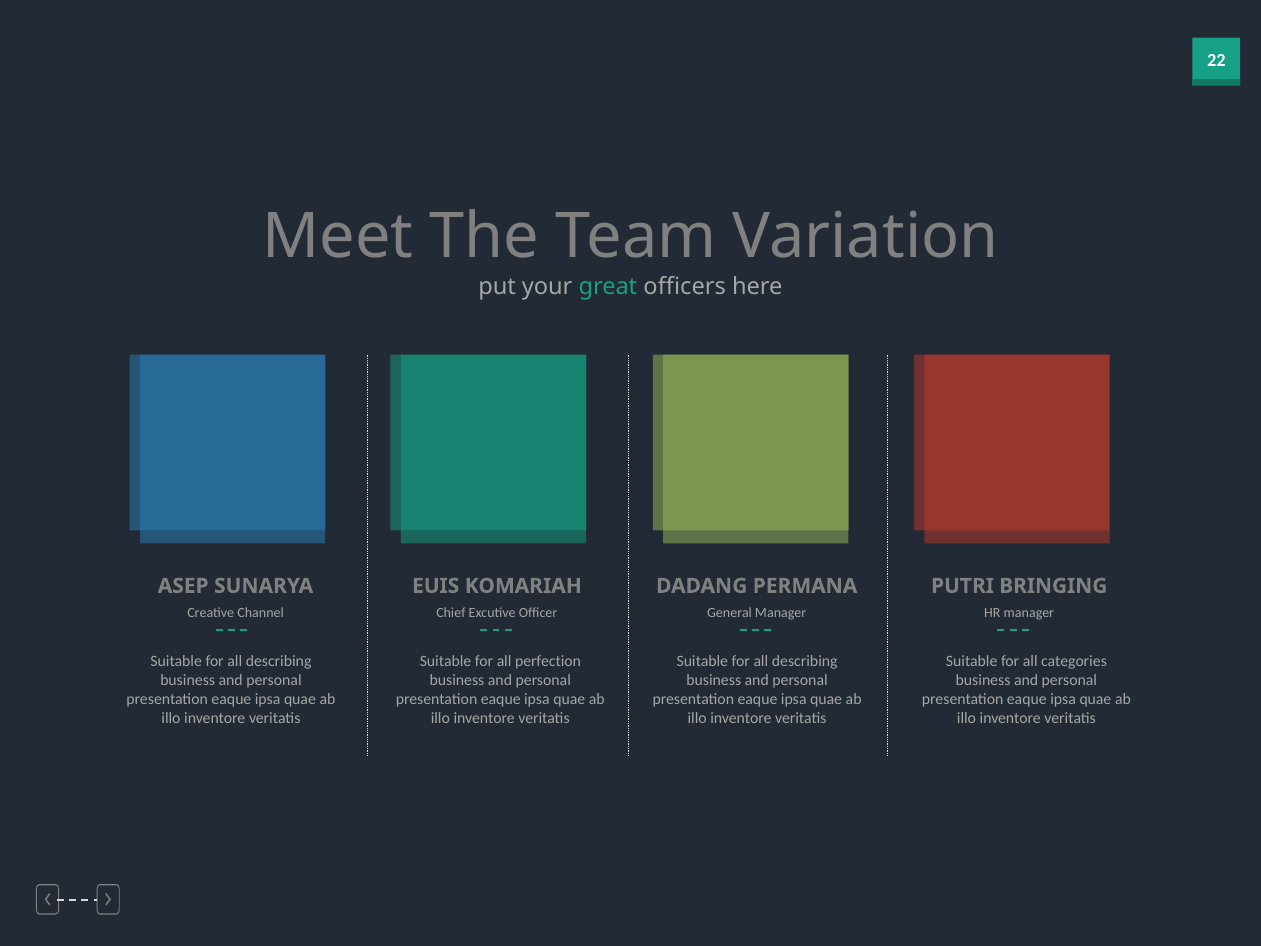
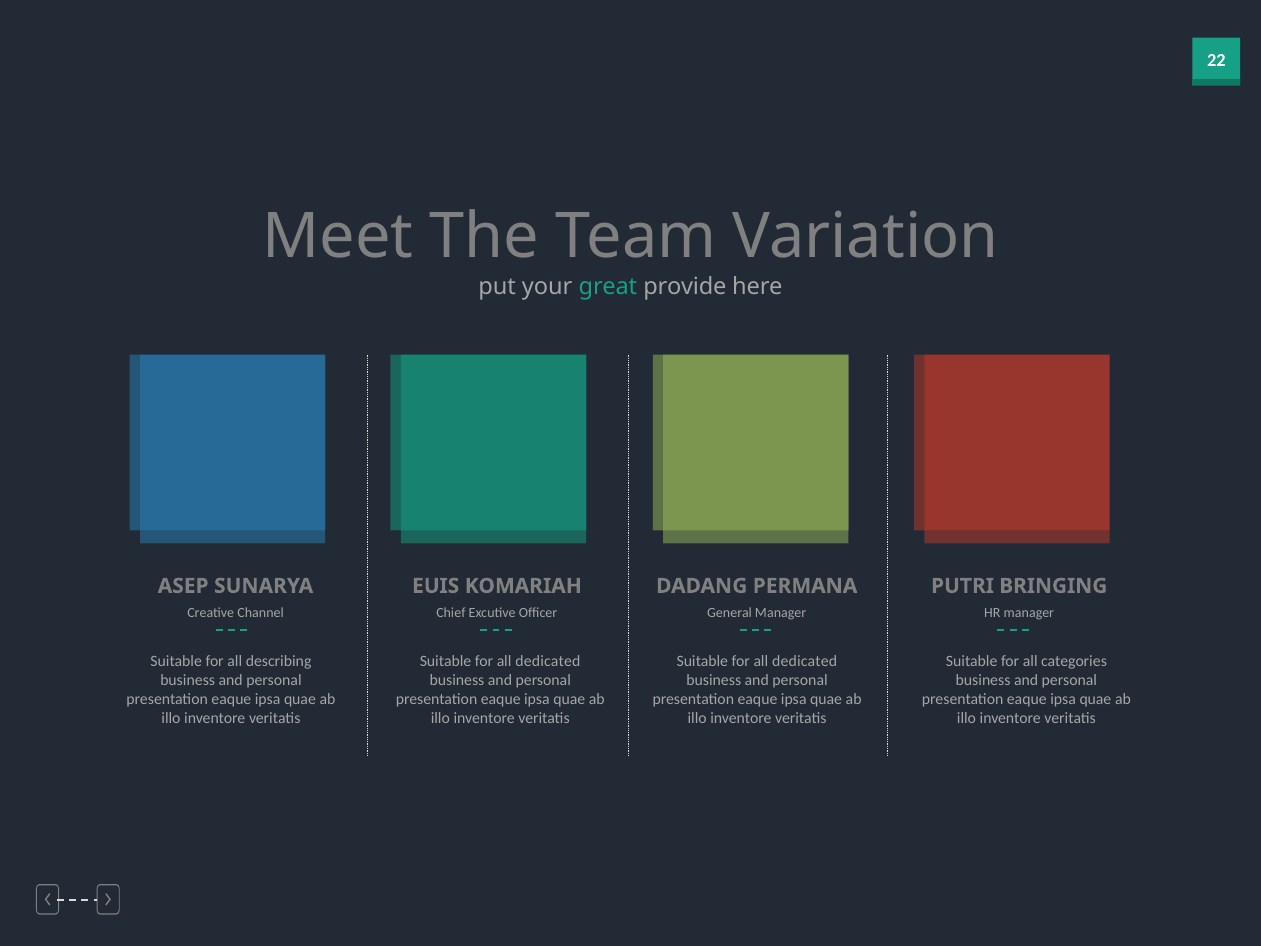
officers: officers -> provide (685, 287)
perfection: perfection -> dedicated (548, 661)
describing: describing -> dedicated (805, 661)
